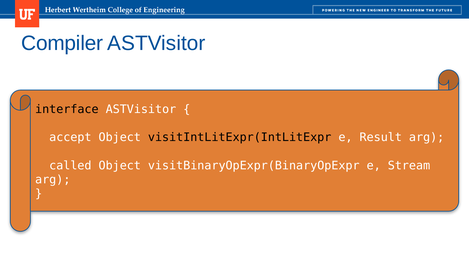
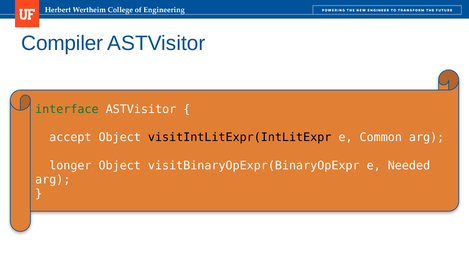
interface colour: black -> green (67, 109)
Result: Result -> Common (381, 137)
called: called -> longer (70, 165)
Stream: Stream -> Needed (409, 165)
